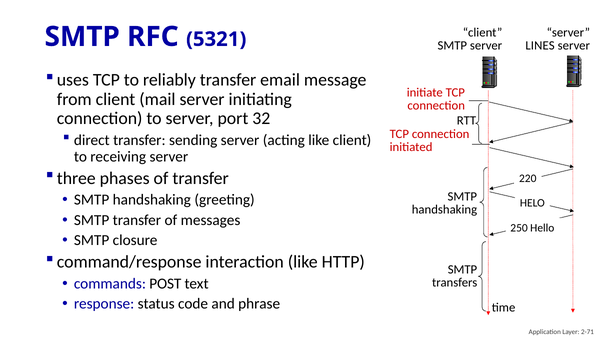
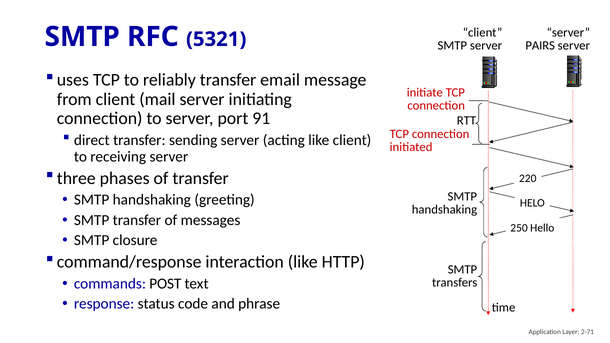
LINES: LINES -> PAIRS (540, 46)
32: 32 -> 91 (261, 118)
